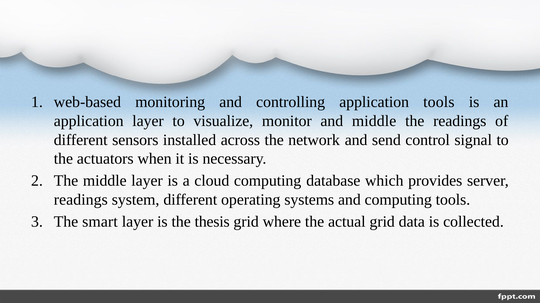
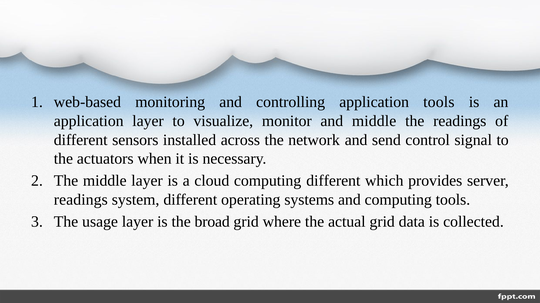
computing database: database -> different (333, 181)
smart: smart -> usage (100, 222)
thesis: thesis -> broad (212, 222)
